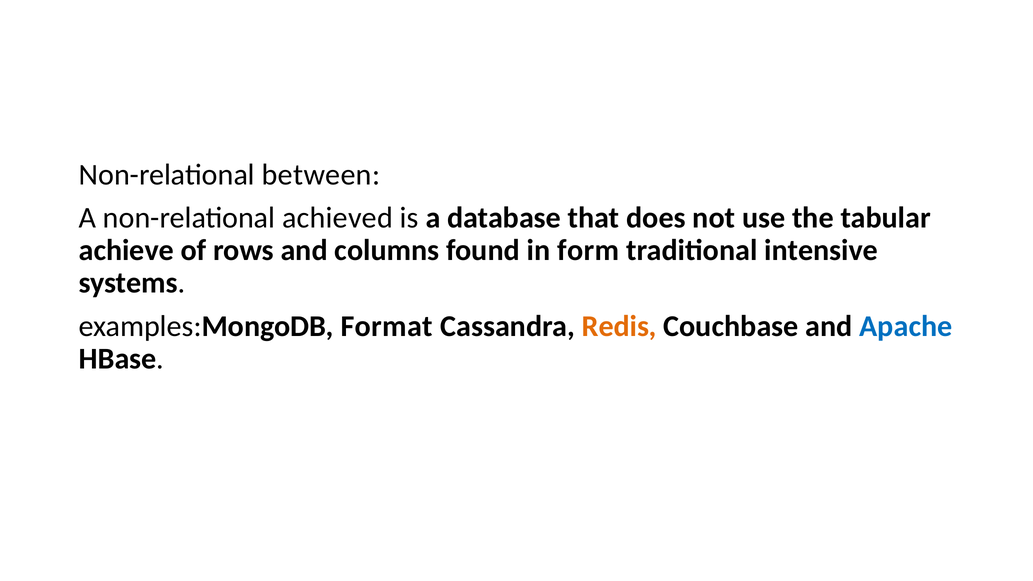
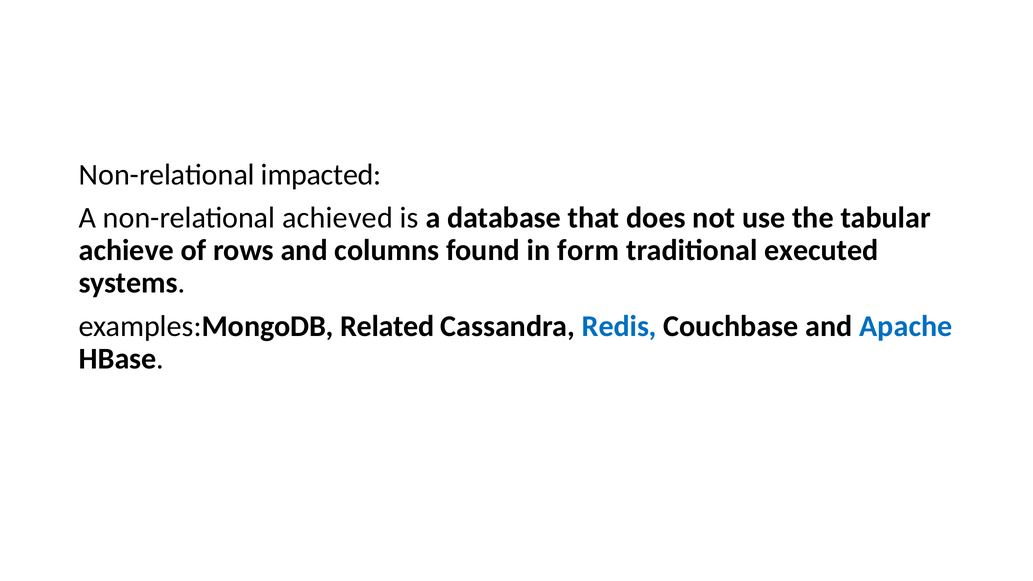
between: between -> impacted (321, 175)
intensive: intensive -> executed (821, 251)
Format: Format -> Related (387, 326)
Redis colour: orange -> blue (619, 326)
